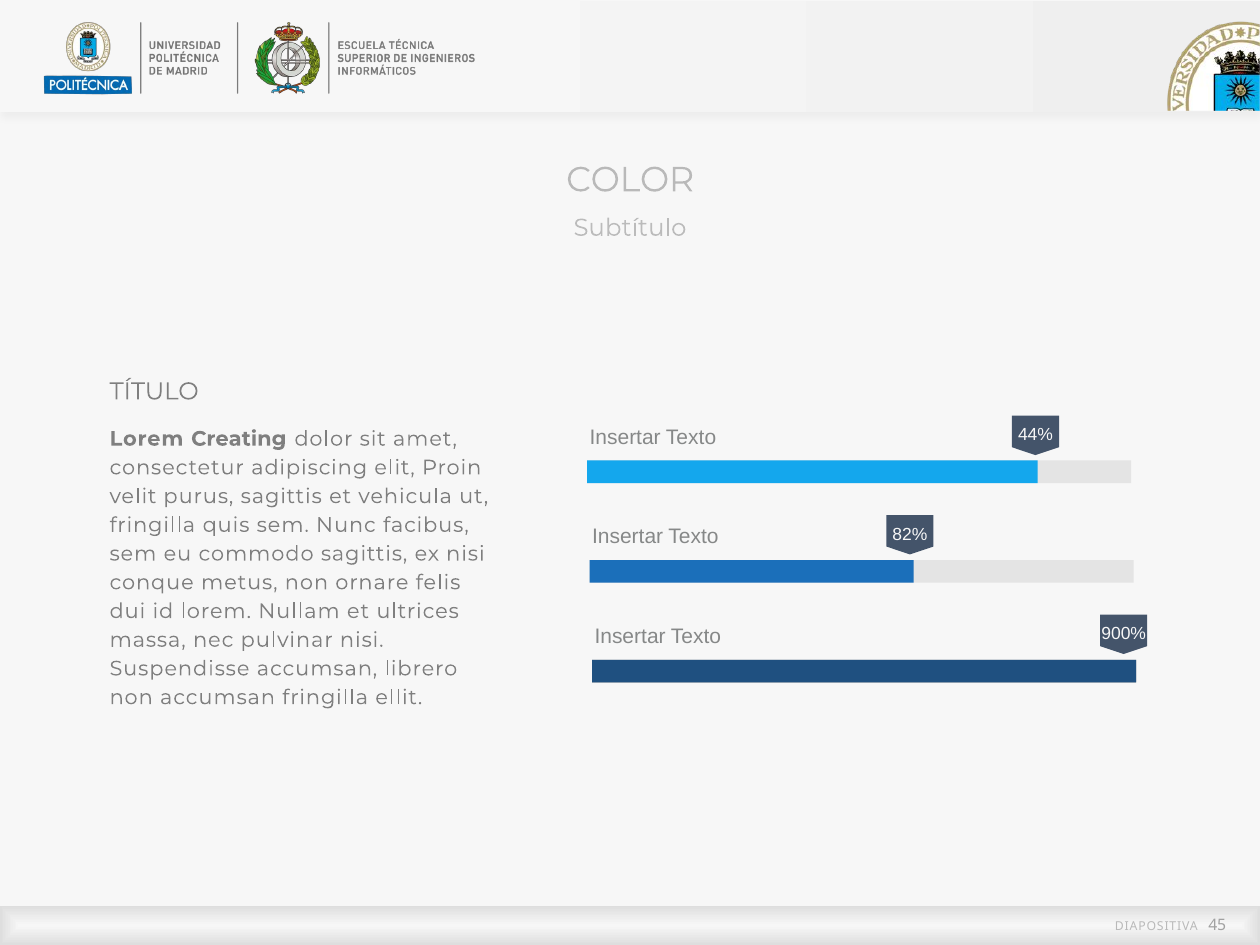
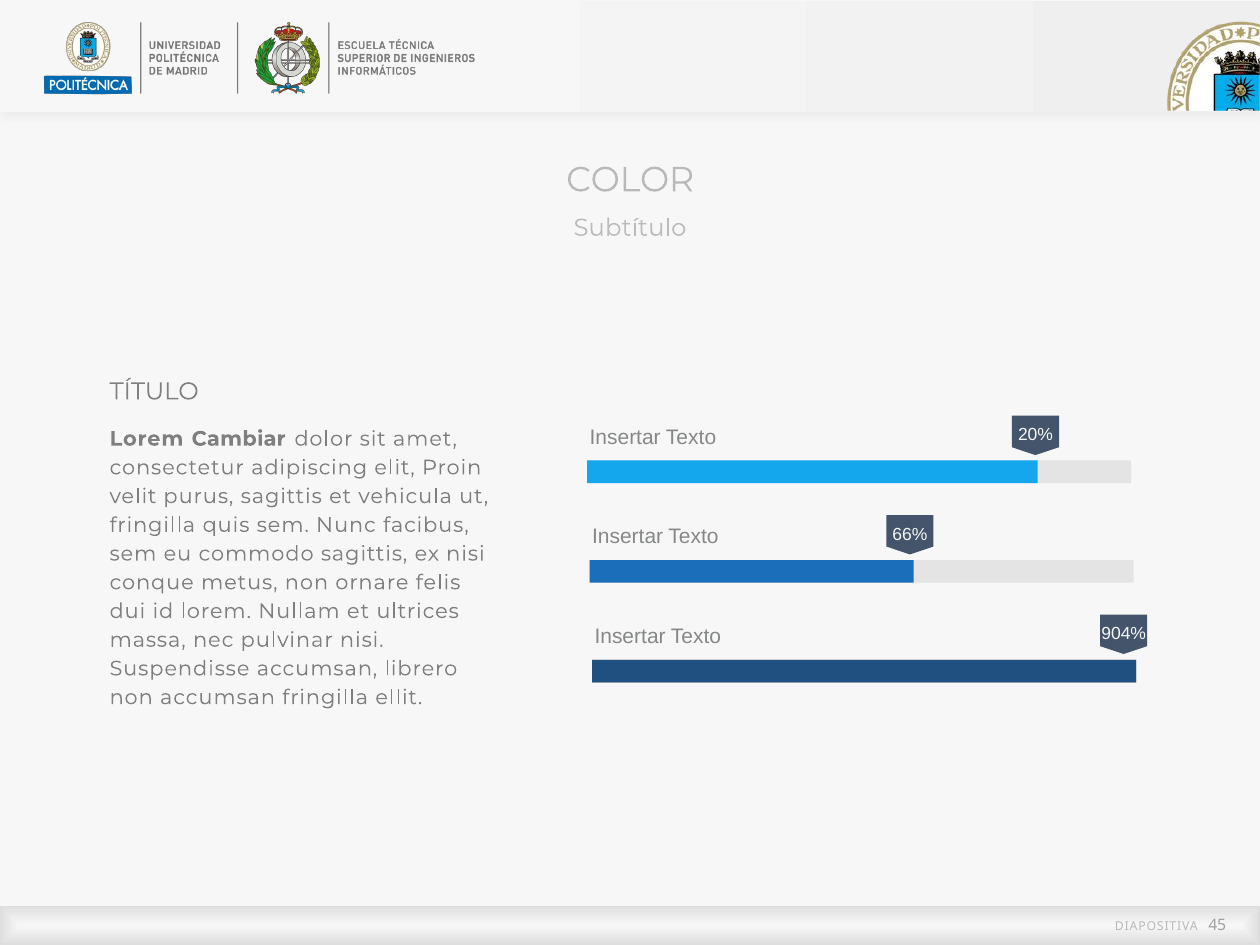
44%: 44% -> 20% (1035, 435)
Creating: Creating -> Cambiar (239, 439)
82%: 82% -> 66% (910, 534)
900%: 900% -> 904% (1124, 634)
